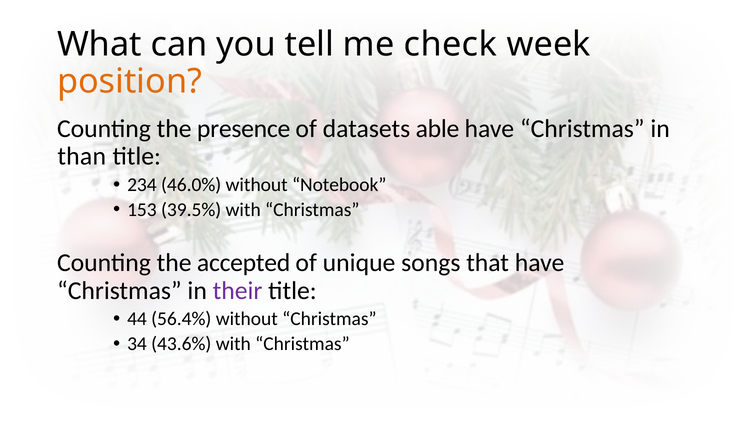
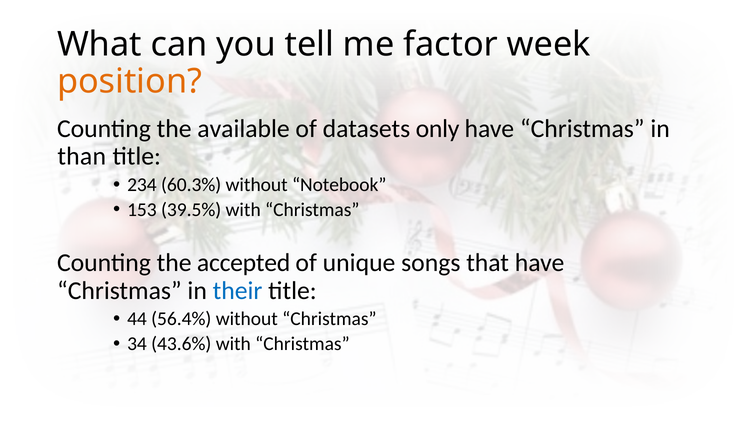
check: check -> factor (451, 44)
presence: presence -> available (244, 129)
able: able -> only (438, 129)
46.0%: 46.0% -> 60.3% (191, 185)
their colour: purple -> blue (238, 290)
